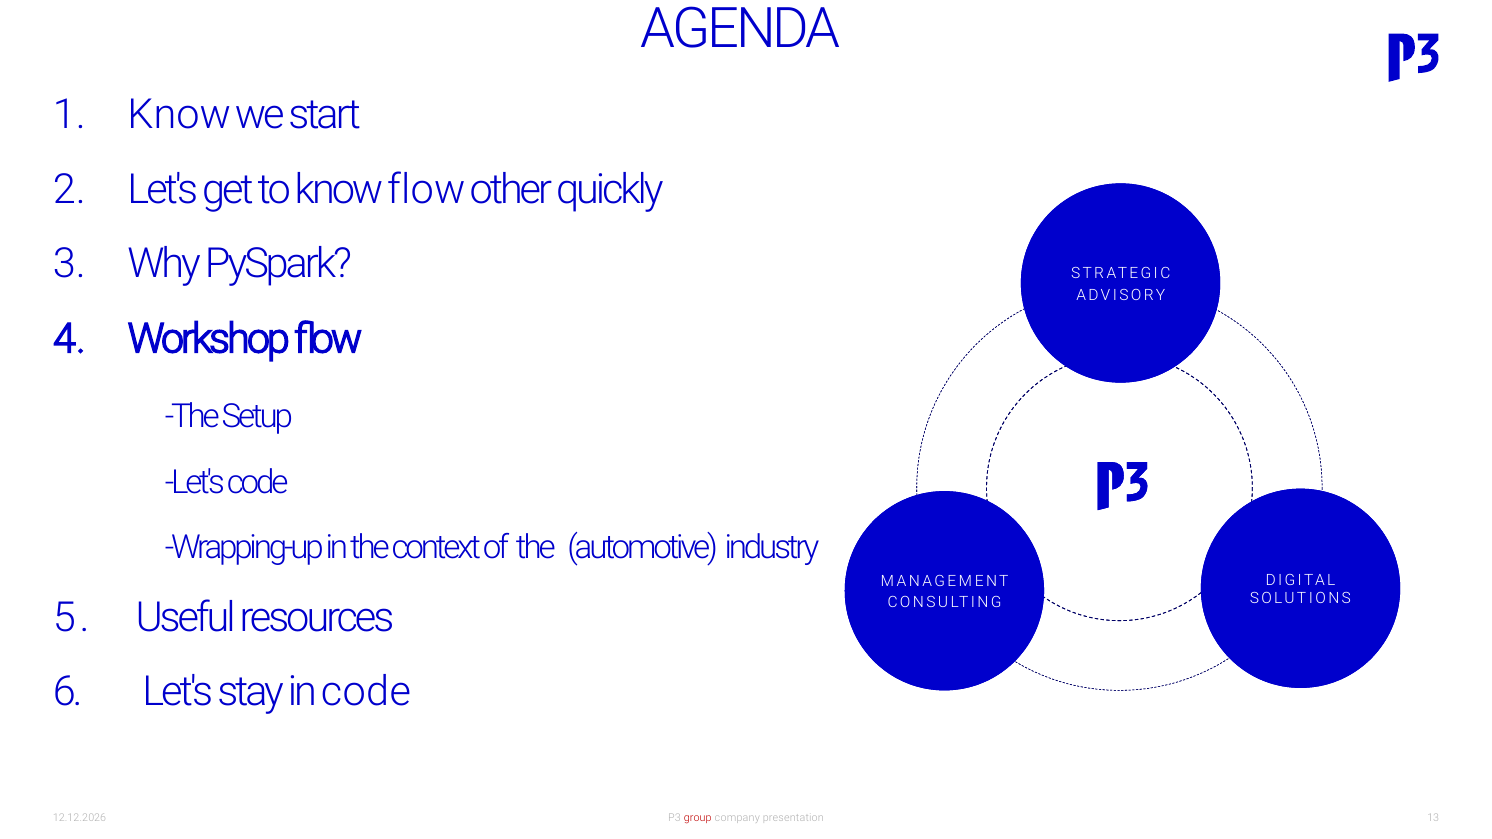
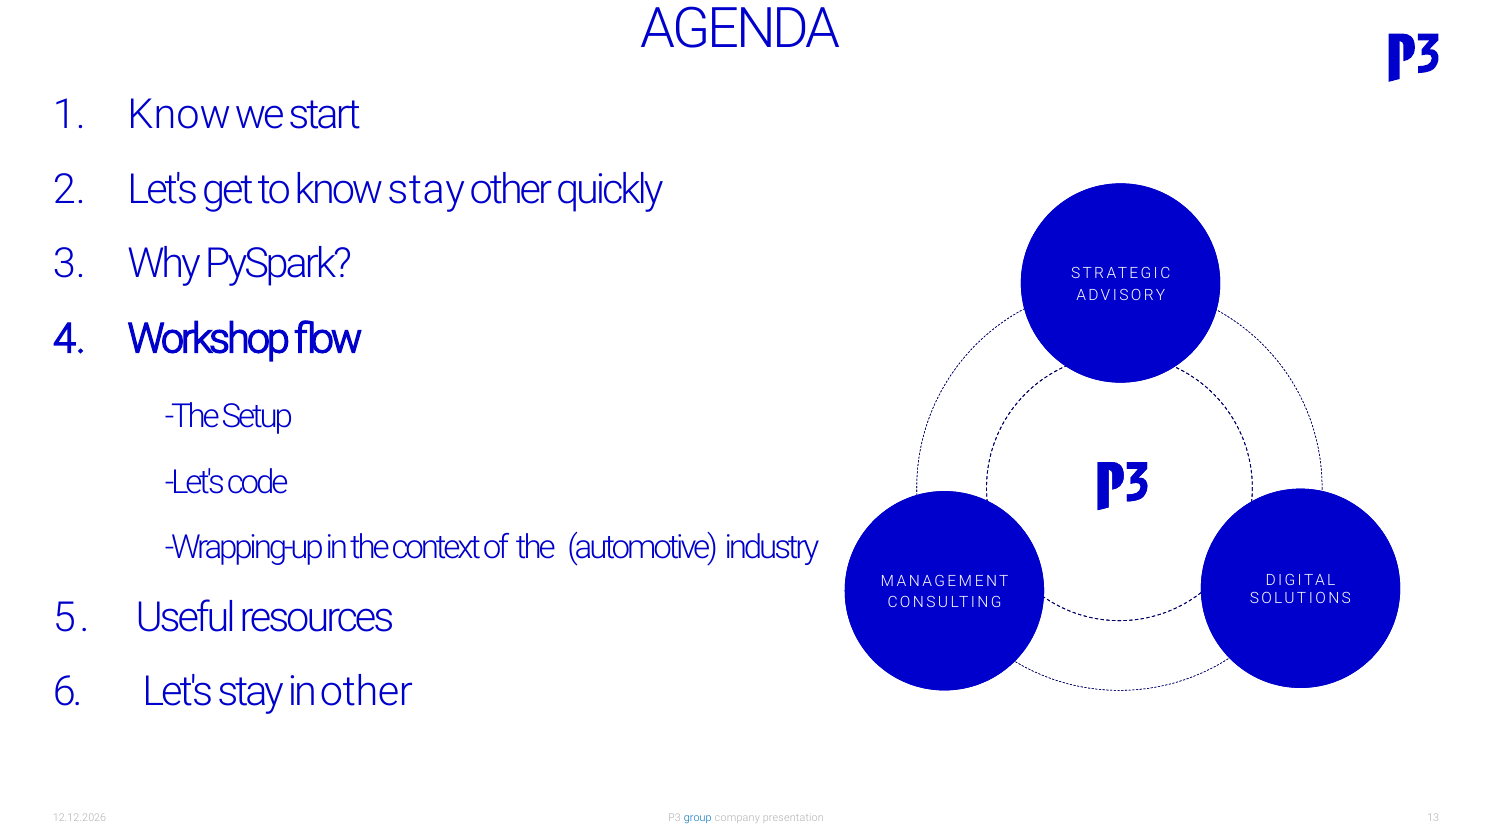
know flow: flow -> stay (426, 190)
in code: code -> other (366, 692)
group colour: red -> blue (698, 819)
